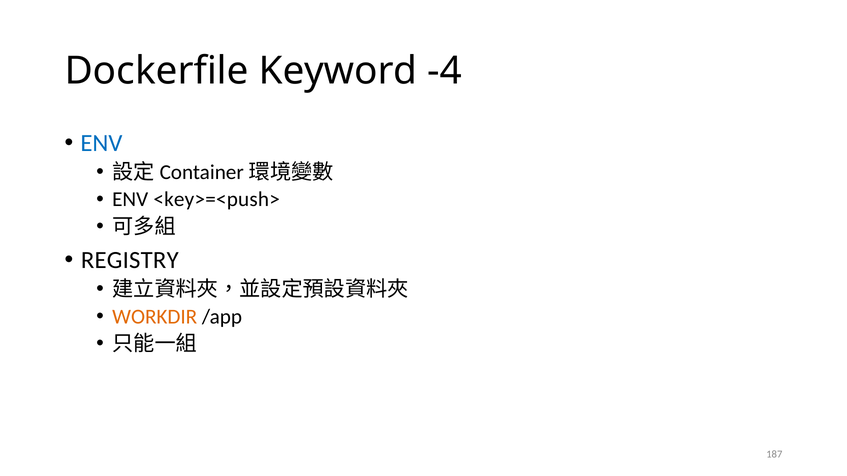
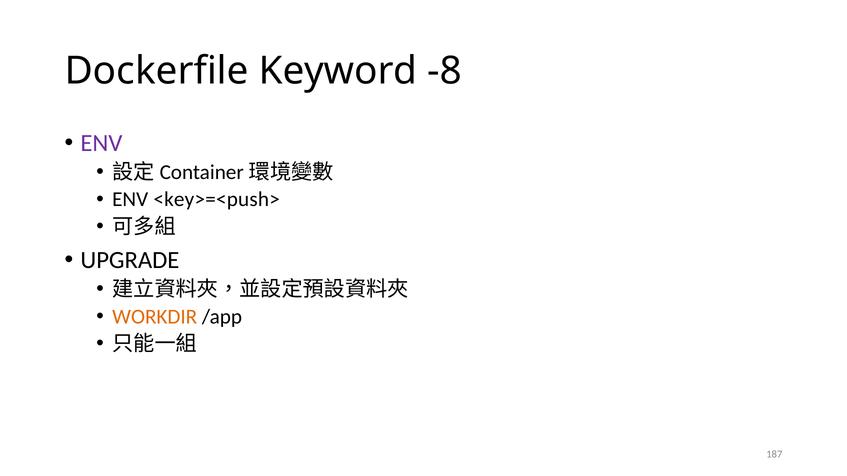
-4: -4 -> -8 (444, 71)
ENV colour: blue -> purple (101, 143)
REGISTRY: REGISTRY -> UPGRADE (130, 260)
